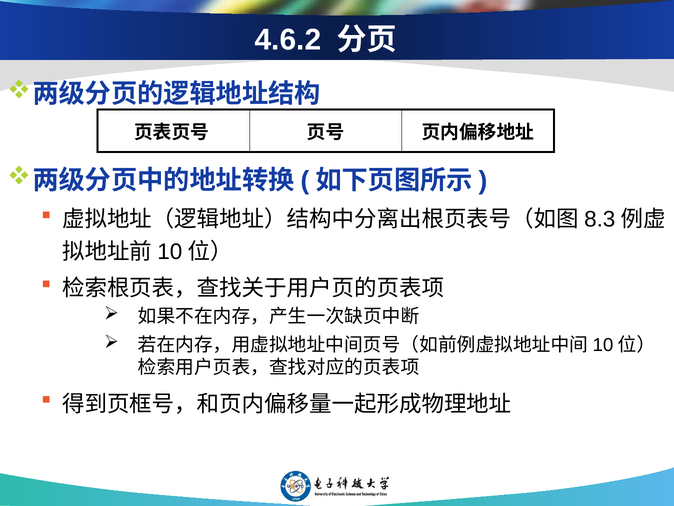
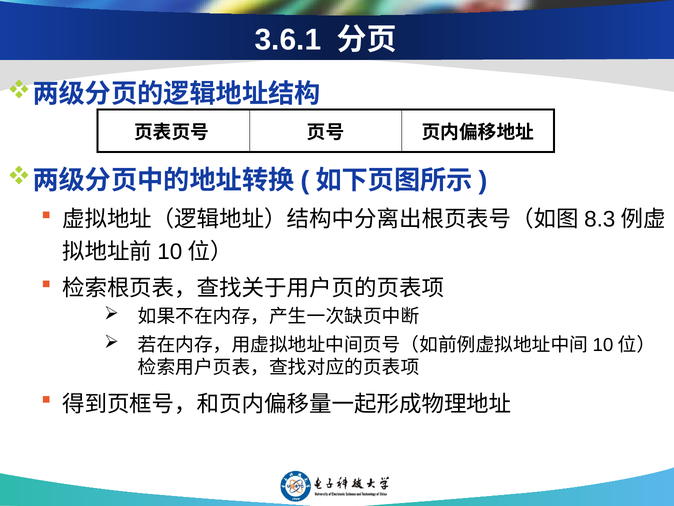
4.6.2: 4.6.2 -> 3.6.1 (288, 40)
